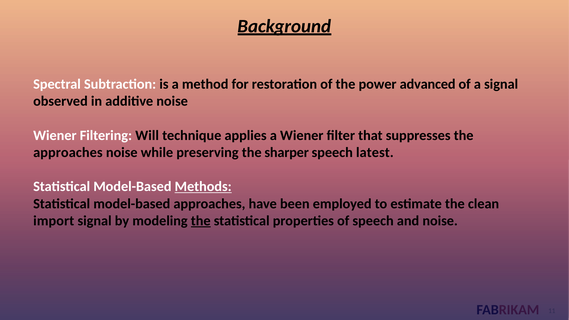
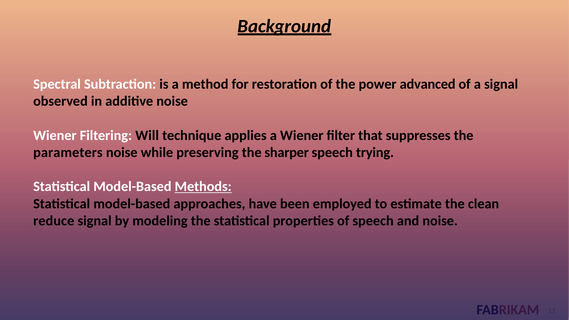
approaches: approaches -> parameters (68, 153)
latest: latest -> trying (375, 153)
import: import -> reduce (54, 221)
the underline: present -> none (201, 221)
